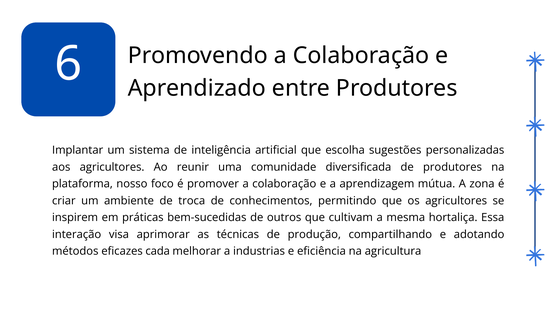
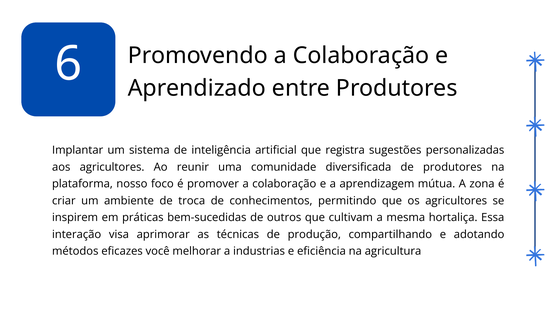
escolha: escolha -> registra (345, 150)
cada: cada -> você (158, 251)
